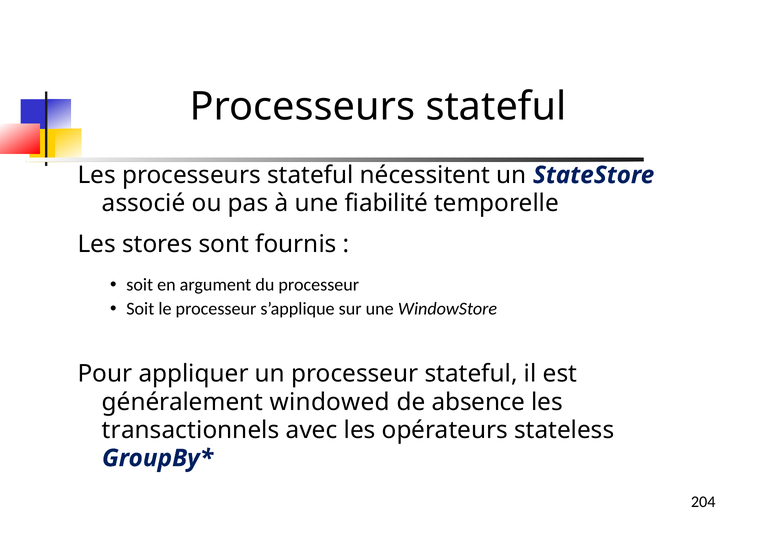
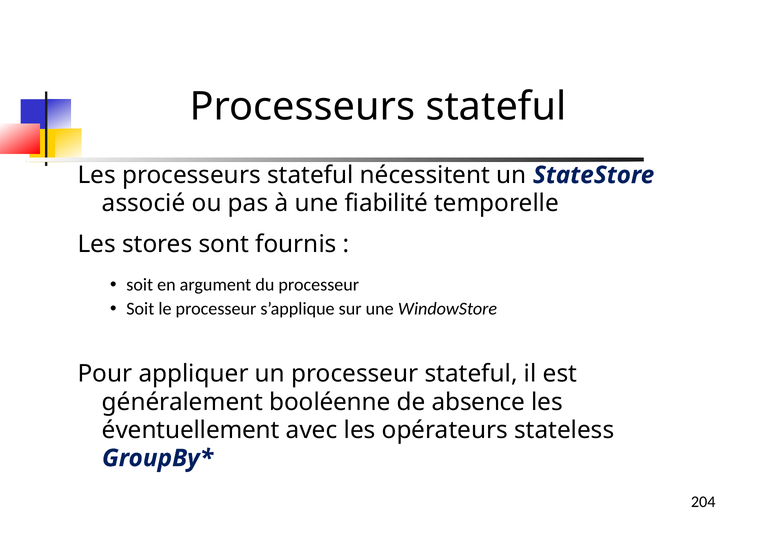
windowed: windowed -> booléenne (330, 402)
transactionnels: transactionnels -> éventuellement (191, 430)
